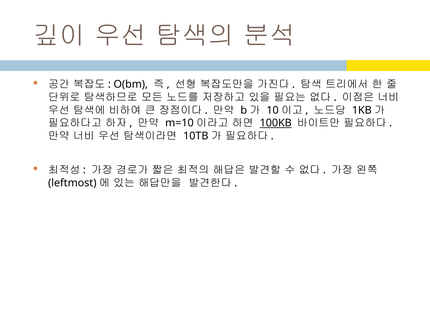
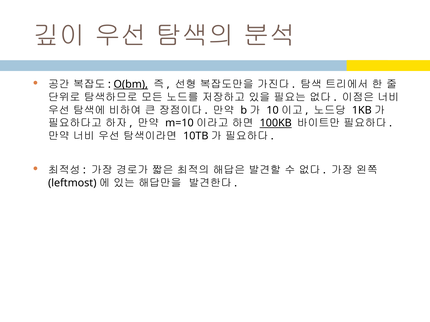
O(bm underline: none -> present (131, 85)
